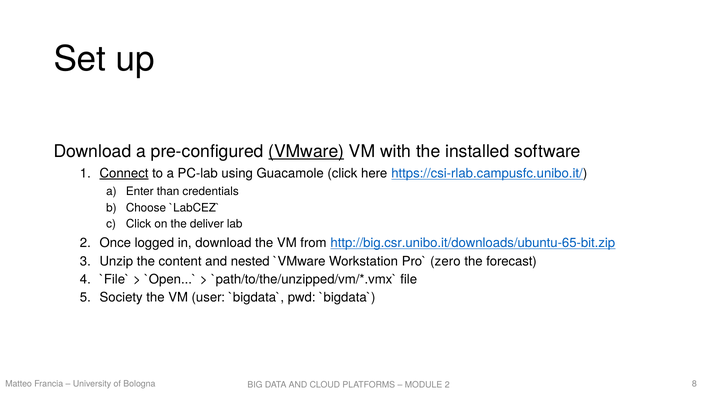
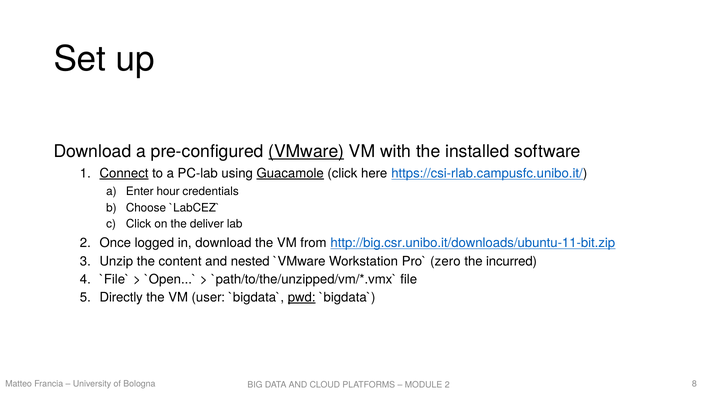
Guacamole underline: none -> present (290, 173)
than: than -> hour (168, 191)
http://big.csr.unibo.it/downloads/ubuntu-65-bit.zip: http://big.csr.unibo.it/downloads/ubuntu-65-bit.zip -> http://big.csr.unibo.it/downloads/ubuntu-11-bit.zip (473, 243)
forecast: forecast -> incurred (512, 262)
Society: Society -> Directly (121, 297)
pwd underline: none -> present (302, 297)
